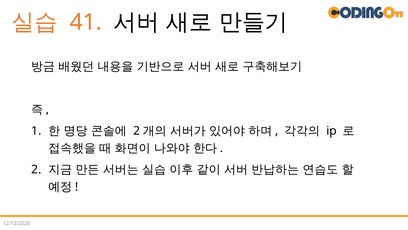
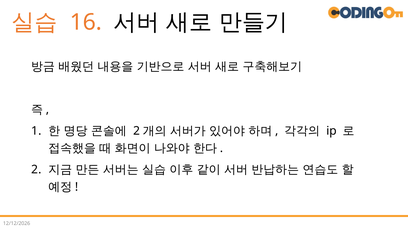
41: 41 -> 16 (86, 22)
